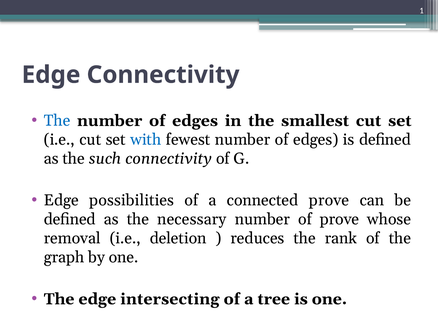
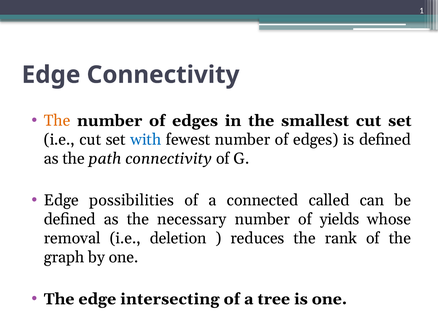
The colour: blue -> orange (57, 121)
such: such -> path (105, 158)
connected prove: prove -> called (329, 200)
of prove: prove -> yields (340, 219)
